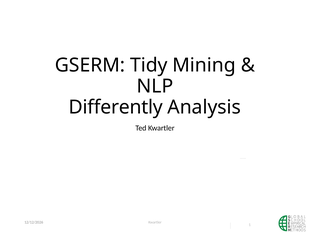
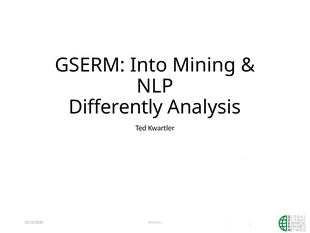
Tidy: Tidy -> Into (149, 65)
